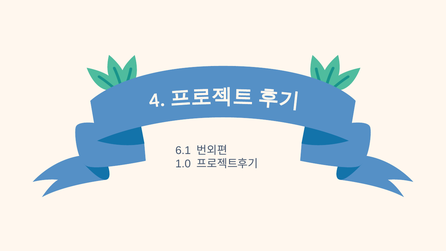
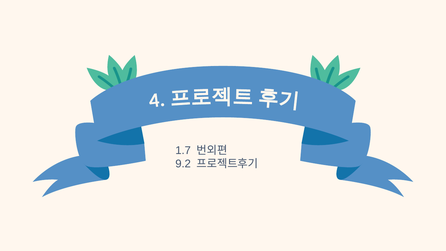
6.1: 6.1 -> 1.7 (183, 150)
1.0: 1.0 -> 9.2 (183, 164)
